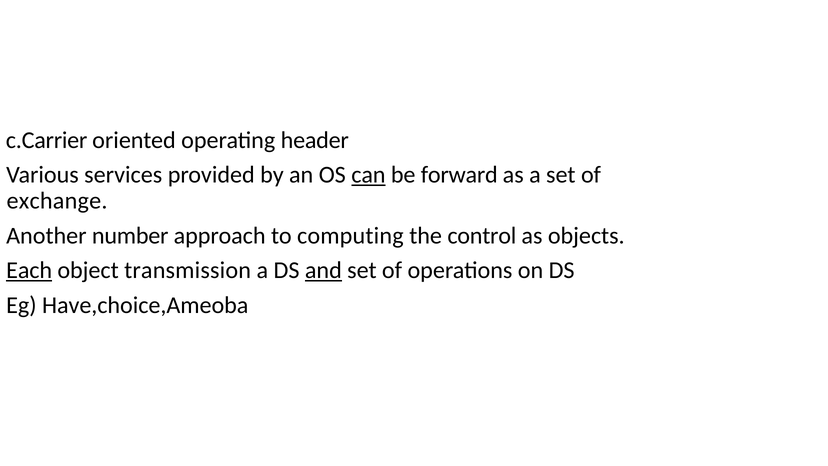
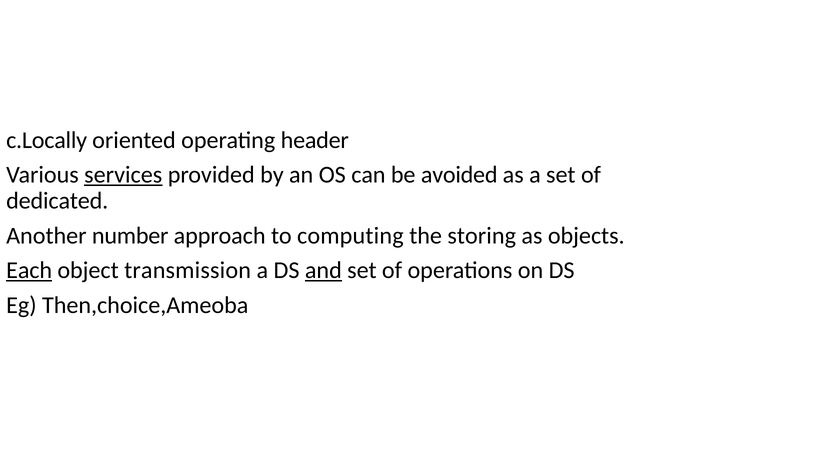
c.Carrier: c.Carrier -> c.Locally (47, 140)
services underline: none -> present (123, 175)
can underline: present -> none (368, 175)
forward: forward -> avoided (459, 175)
exchange: exchange -> dedicated (57, 201)
control: control -> storing (482, 236)
Have,choice,Ameoba: Have,choice,Ameoba -> Then,choice,Ameoba (145, 305)
